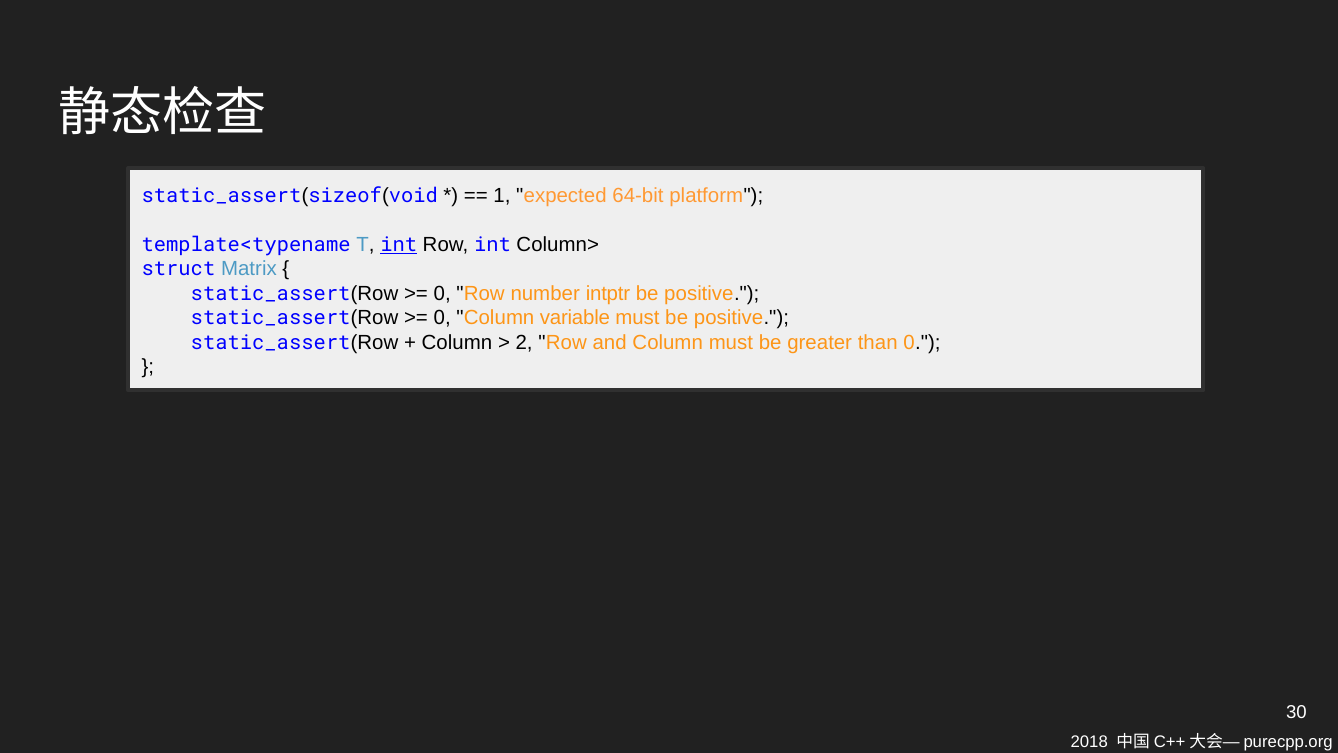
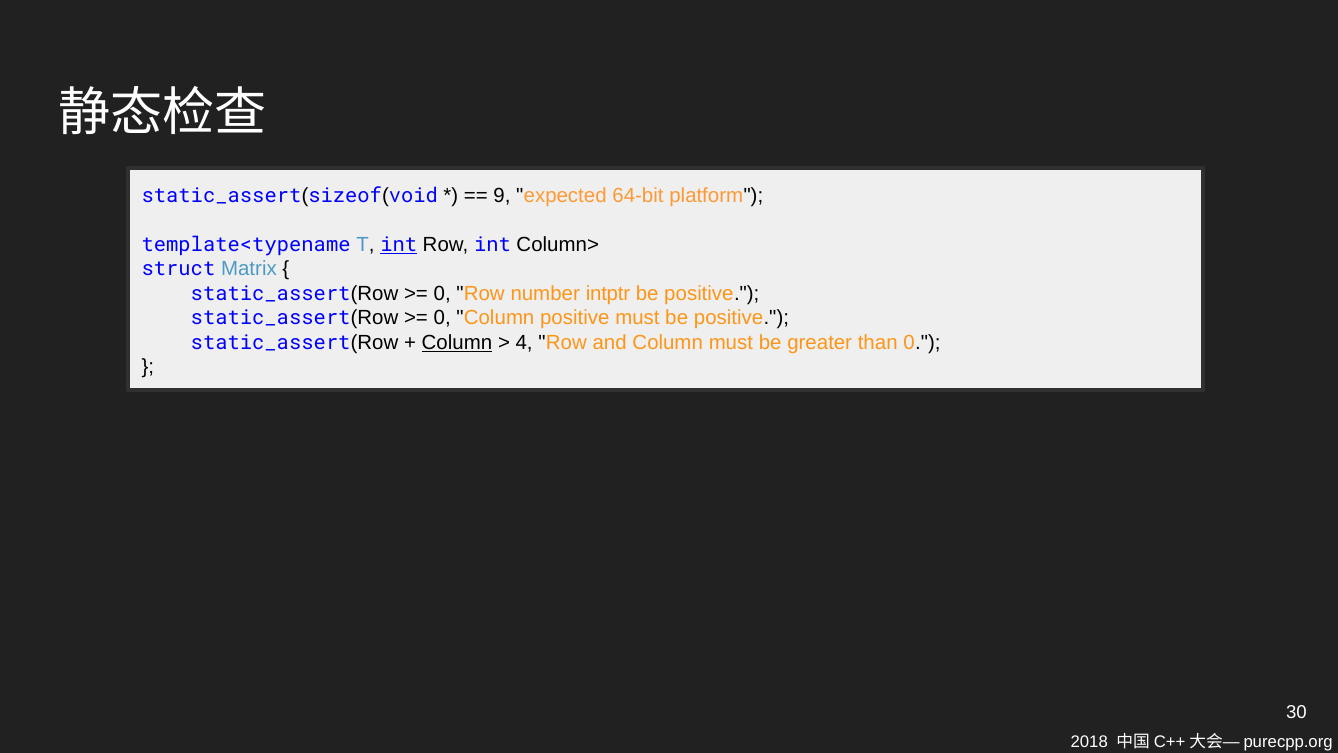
1: 1 -> 9 (502, 195)
Column variable: variable -> positive (575, 318)
Column underline: none -> present (457, 342)
2: 2 -> 4 (524, 342)
